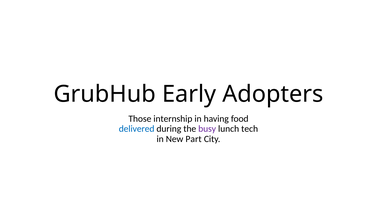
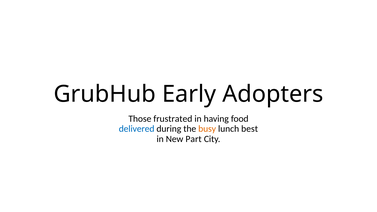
internship: internship -> frustrated (173, 119)
busy colour: purple -> orange (207, 129)
tech: tech -> best (250, 129)
